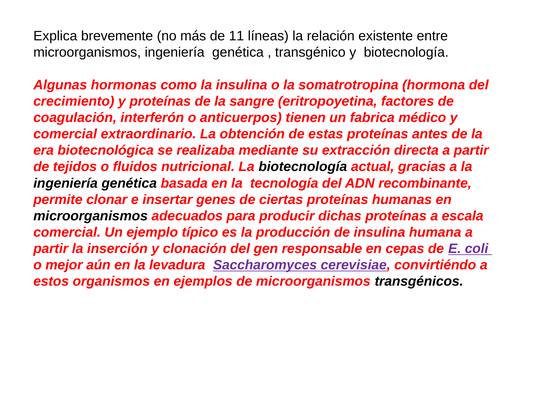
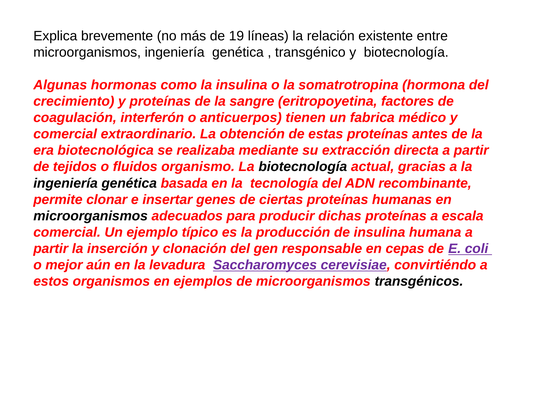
11: 11 -> 19 (236, 36)
nutricional: nutricional -> organismo (198, 167)
